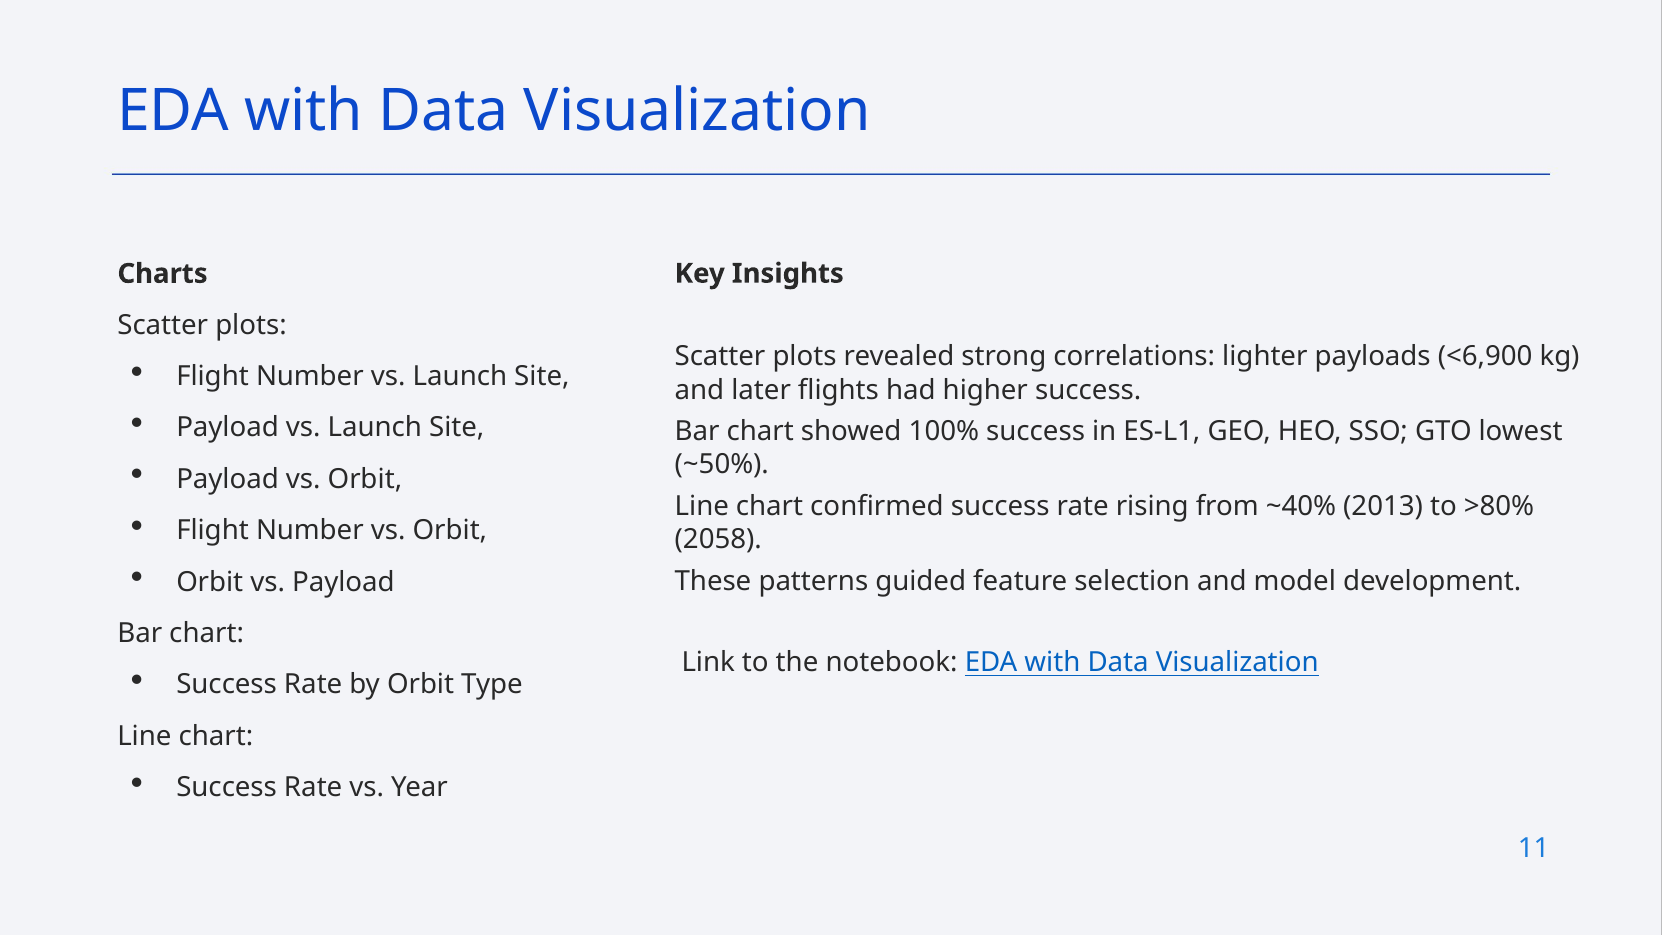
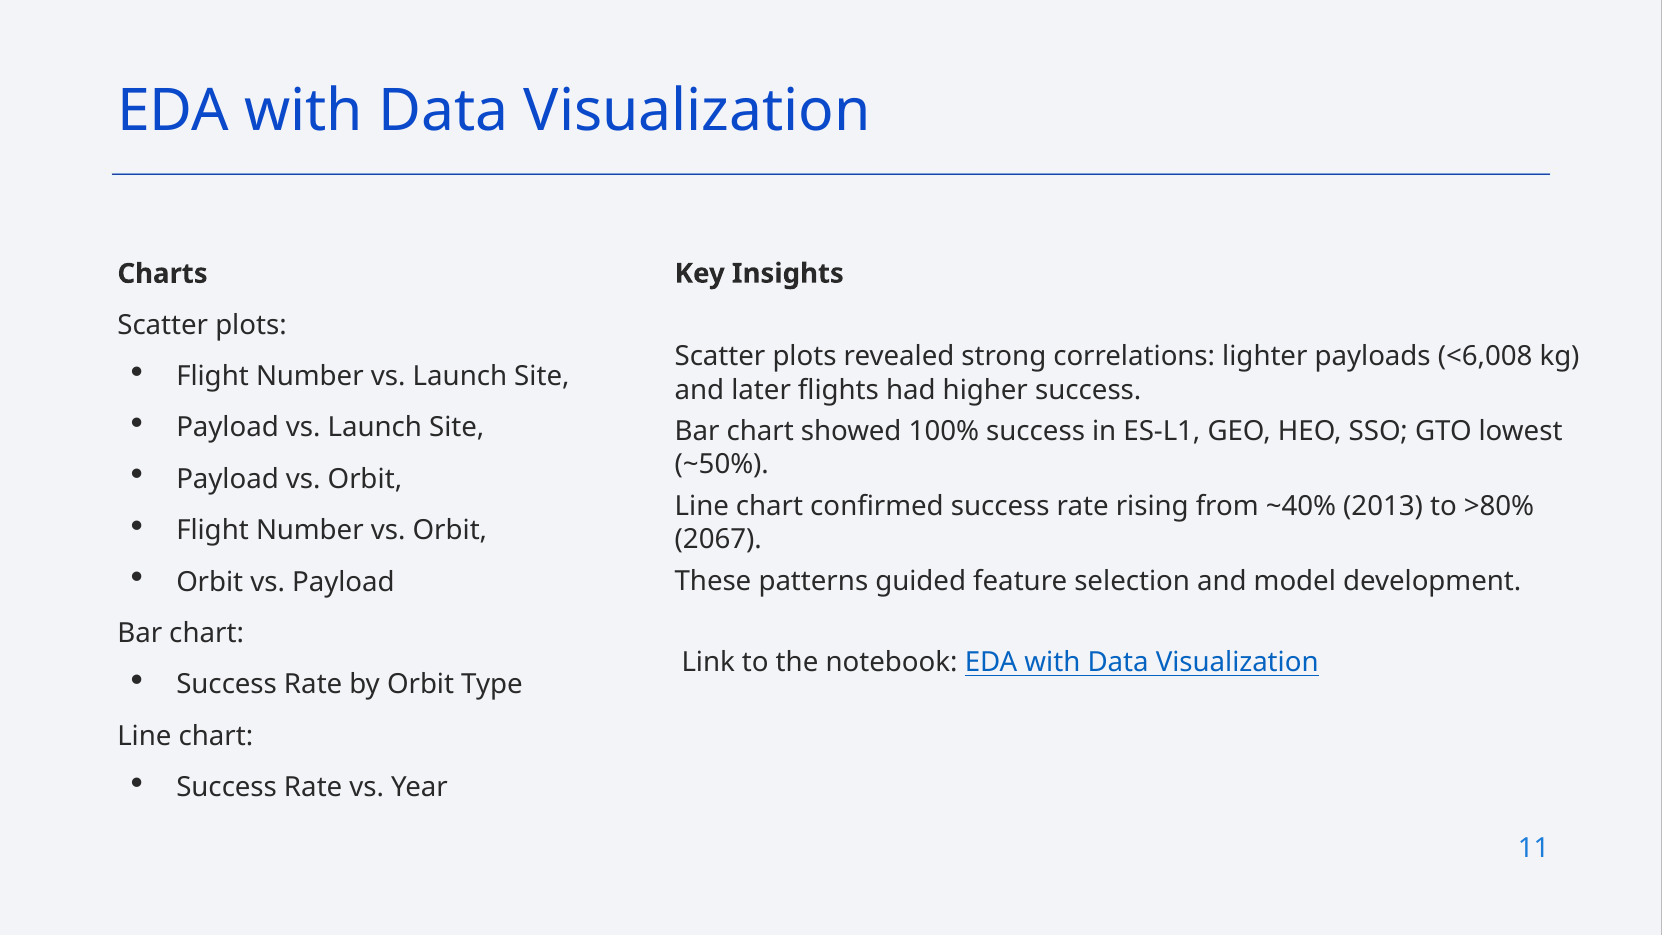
<6,900: <6,900 -> <6,008 (1485, 357)
2058: 2058 -> 2067 (718, 539)
